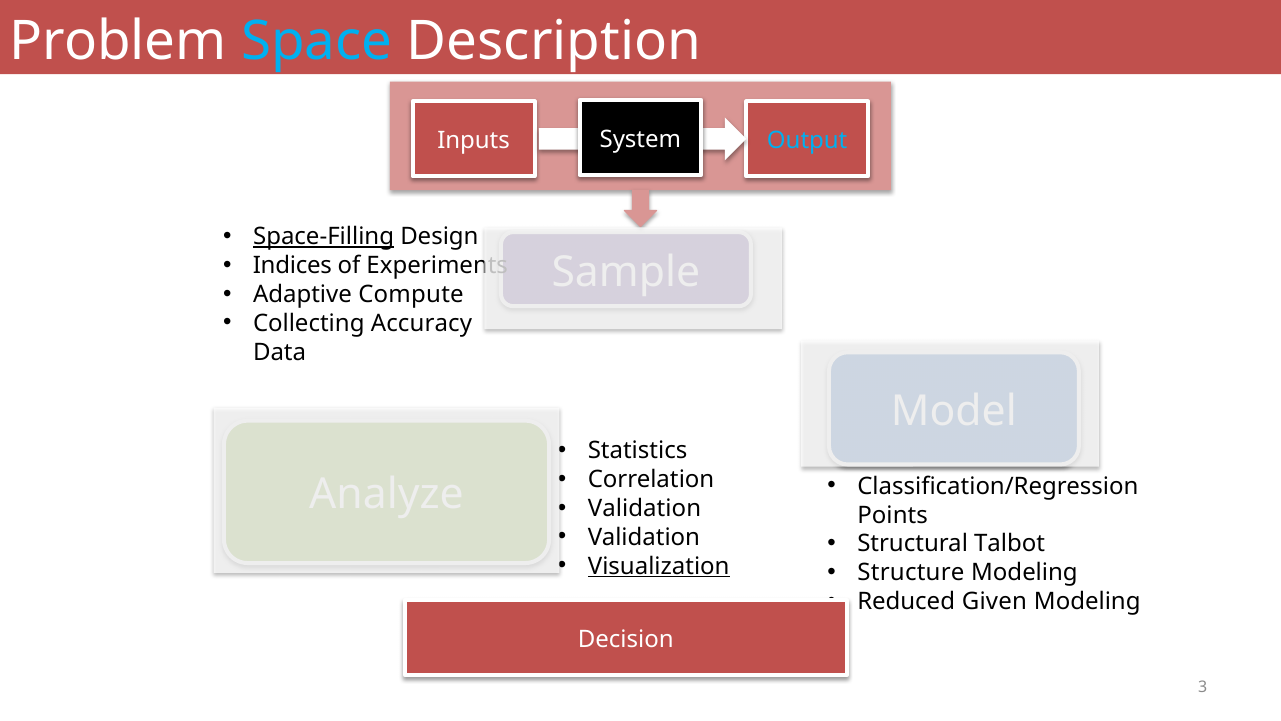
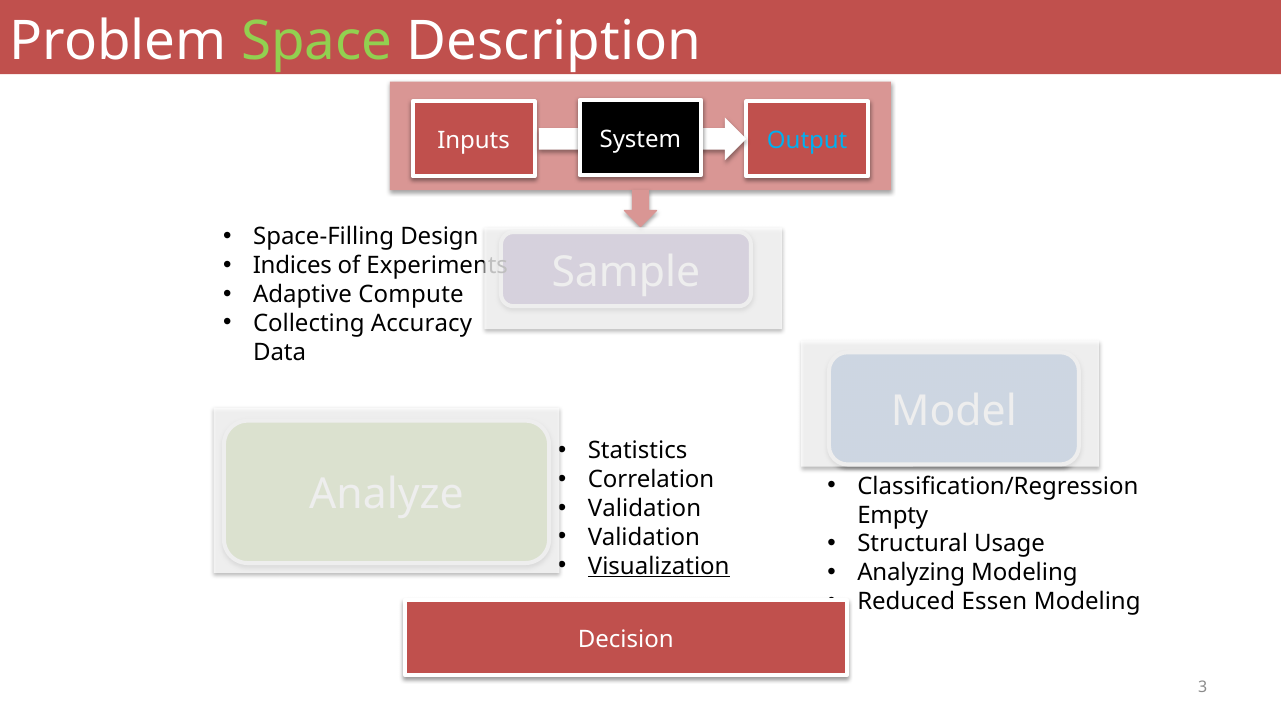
Space colour: light blue -> light green (317, 41)
Space-Filling underline: present -> none (324, 237)
Points: Points -> Empty (893, 515)
Talbot: Talbot -> Usage (1010, 544)
Structure: Structure -> Analyzing (911, 572)
Given: Given -> Essen (994, 601)
